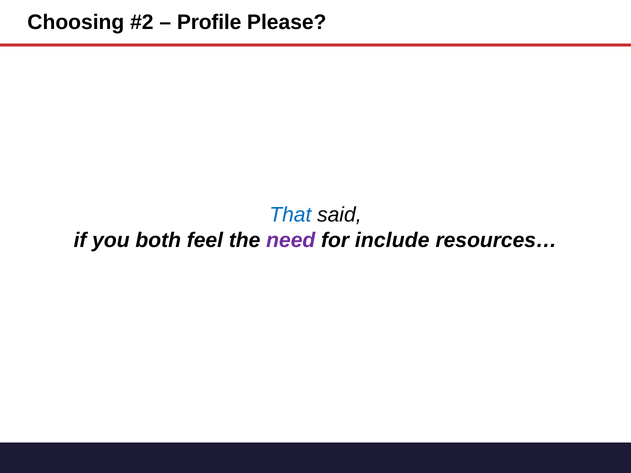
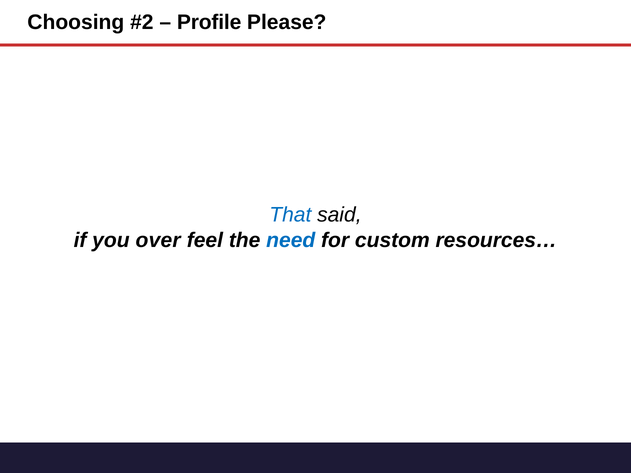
both: both -> over (158, 240)
need colour: purple -> blue (291, 240)
include: include -> custom (392, 240)
